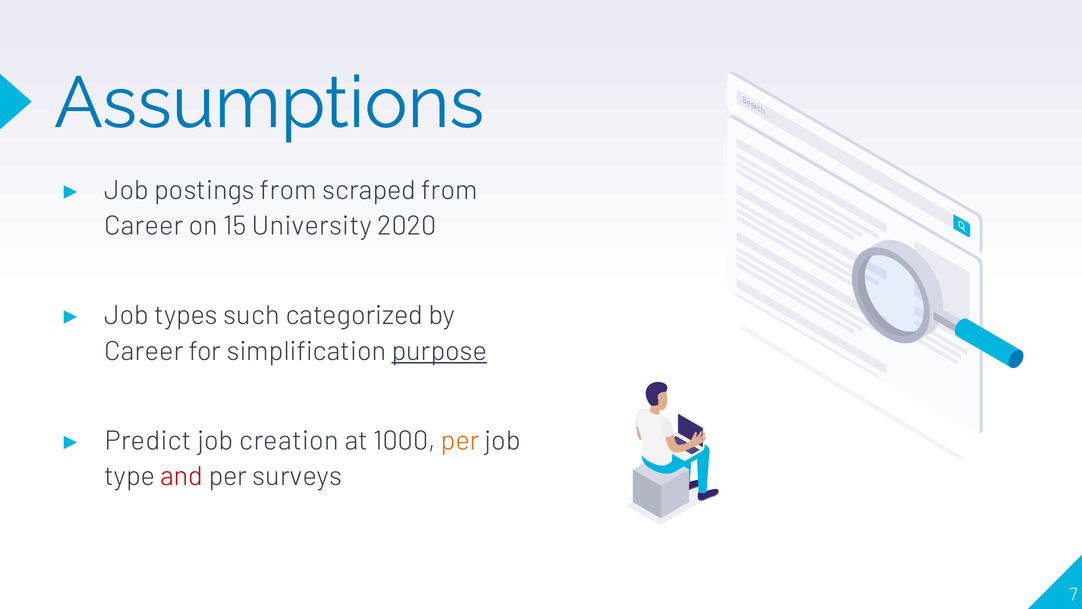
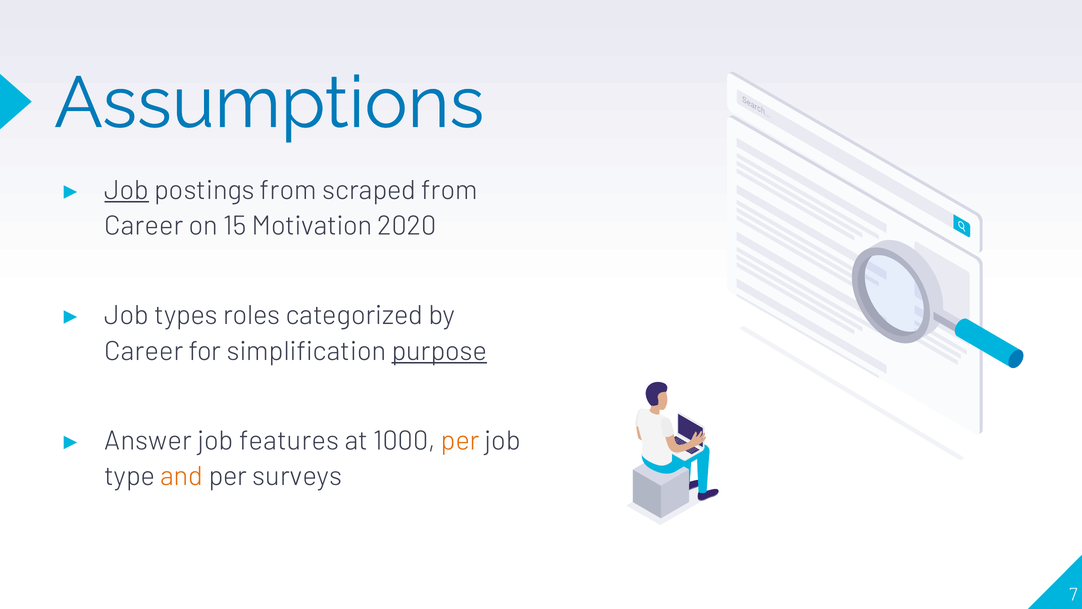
Job underline: none -> present (127, 190)
University: University -> Motivation (312, 226)
such: such -> roles (252, 315)
Predict: Predict -> Answer (148, 440)
creation: creation -> features (289, 440)
and colour: red -> orange (182, 476)
